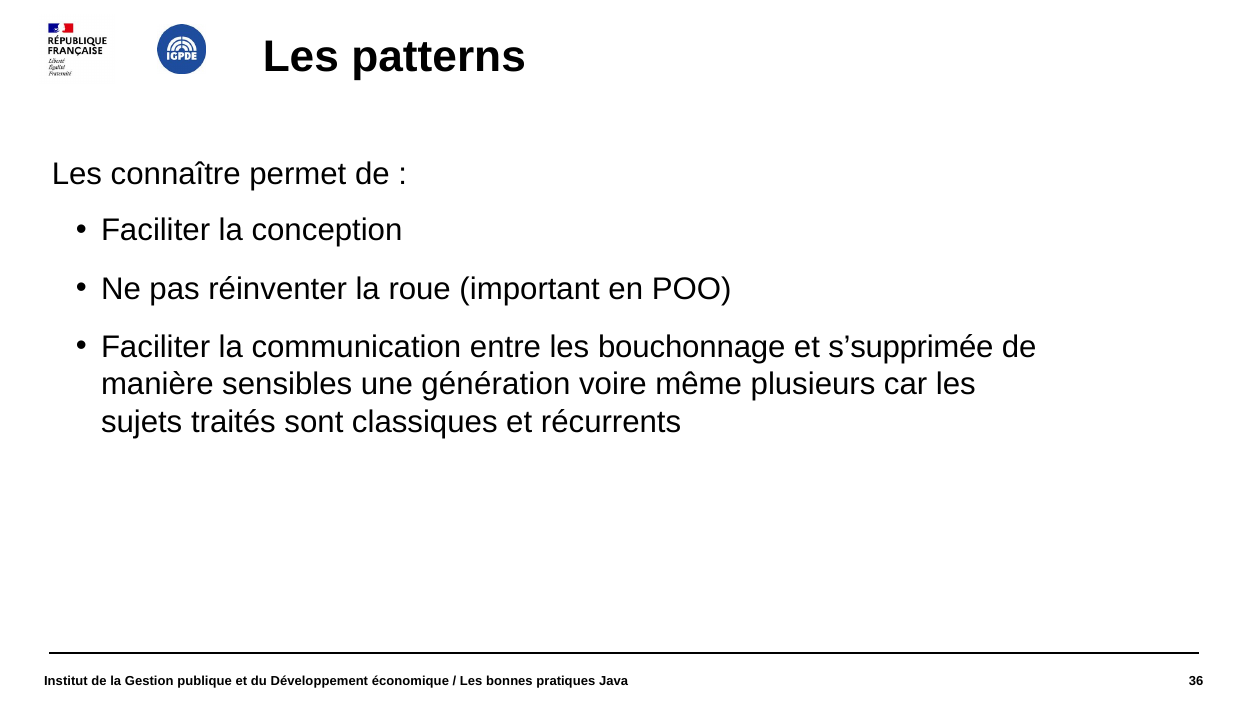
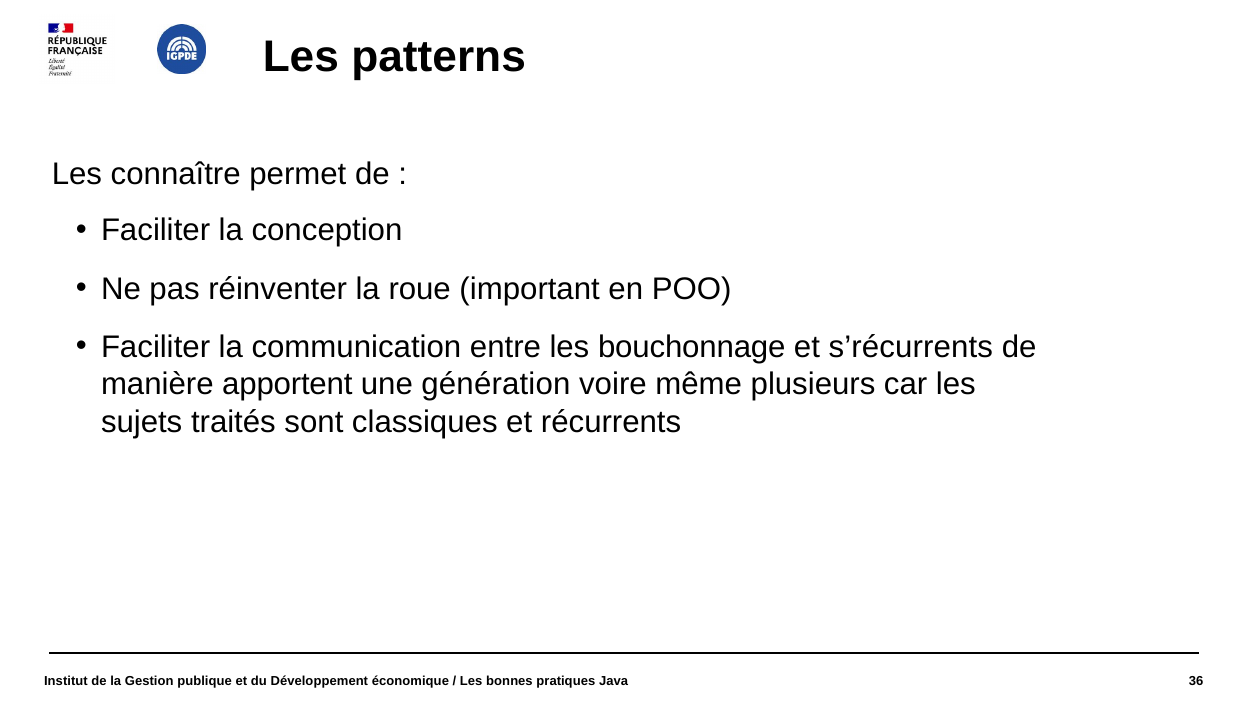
s’supprimée: s’supprimée -> s’récurrents (911, 347)
sensibles: sensibles -> apportent (287, 385)
